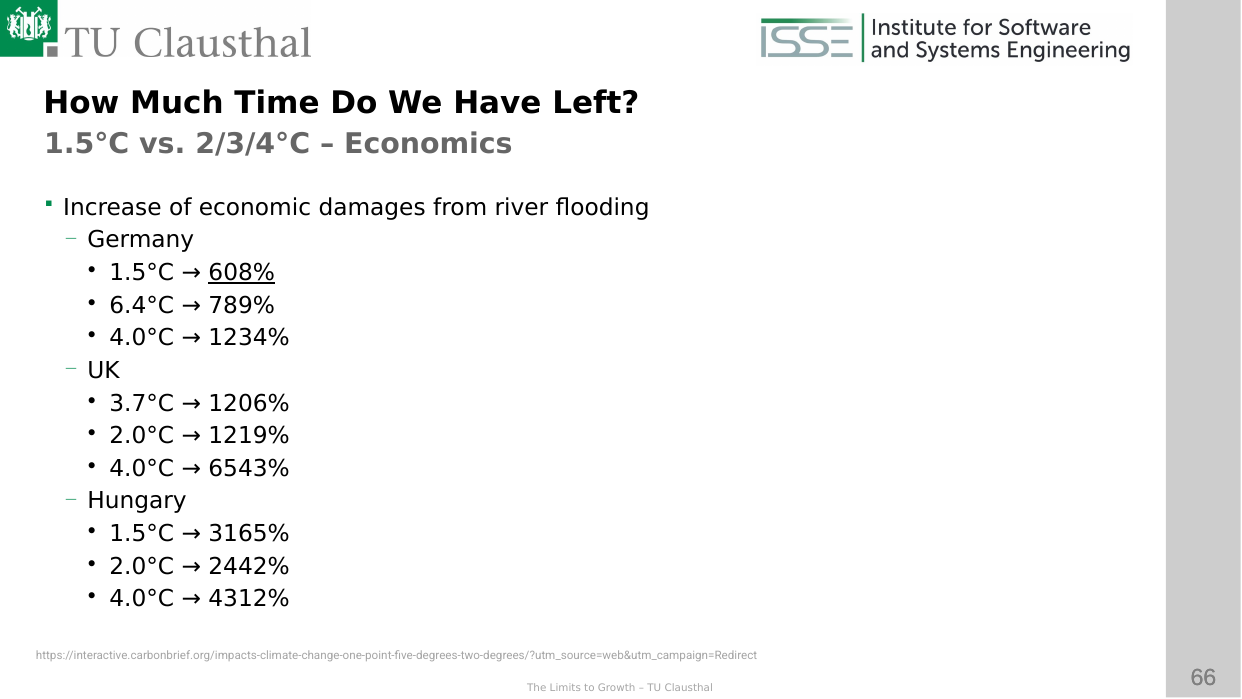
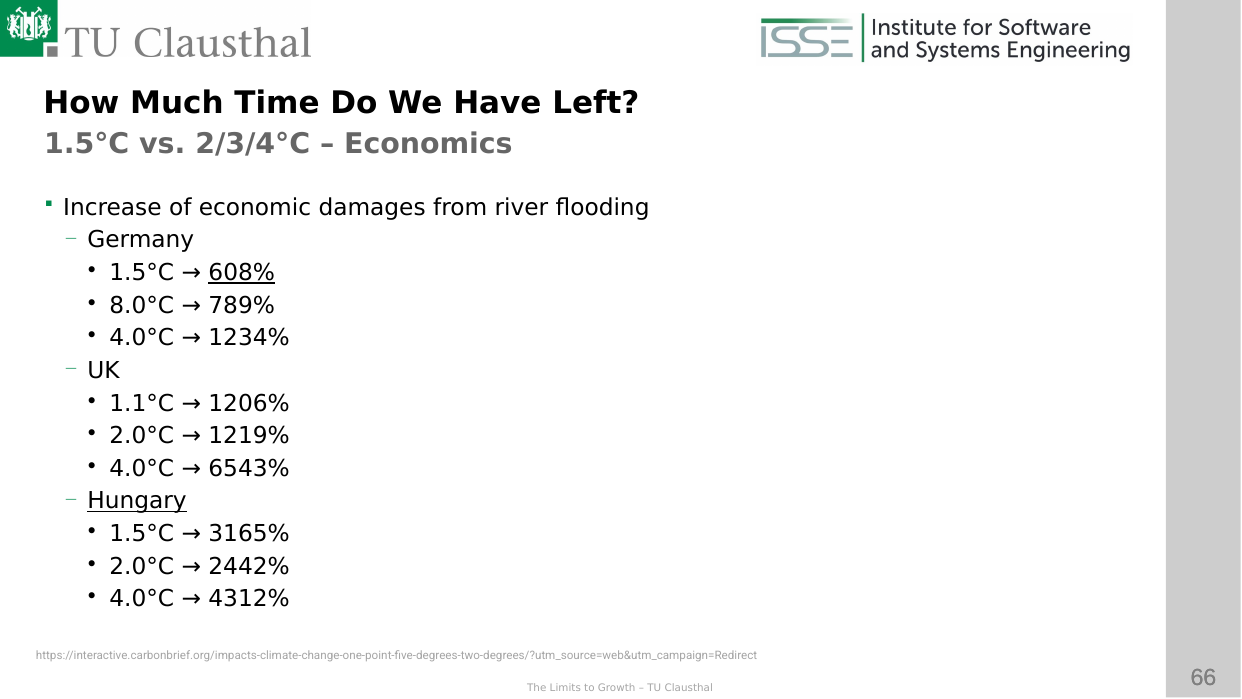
6.4°C: 6.4°C -> 8.0°C (142, 305)
3.7°C: 3.7°C -> 1.1°C (142, 403)
Hungary underline: none -> present (137, 501)
